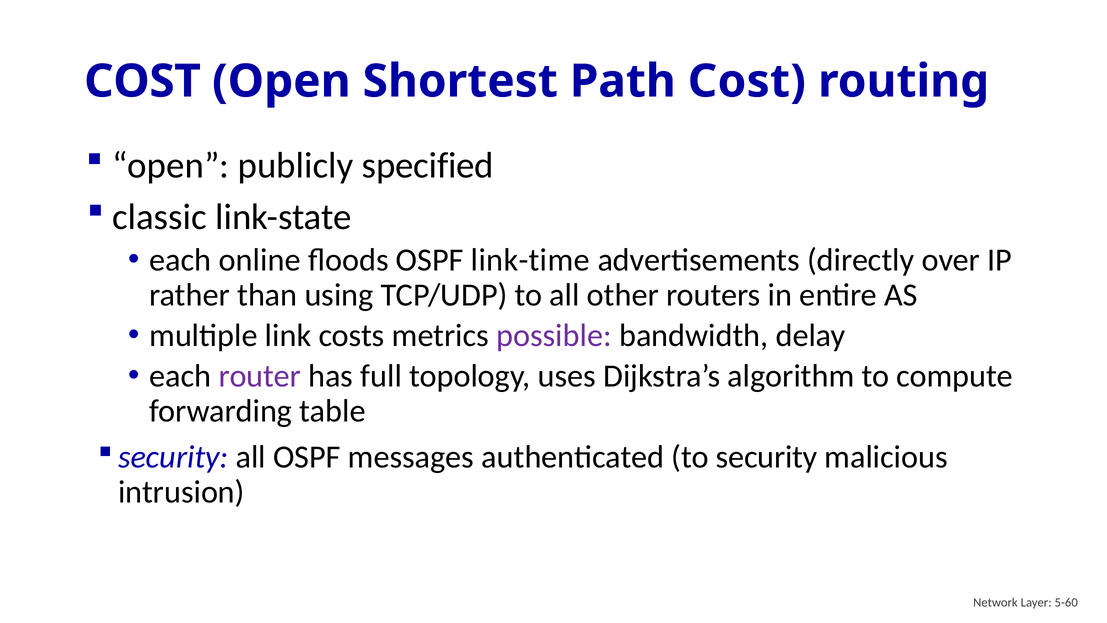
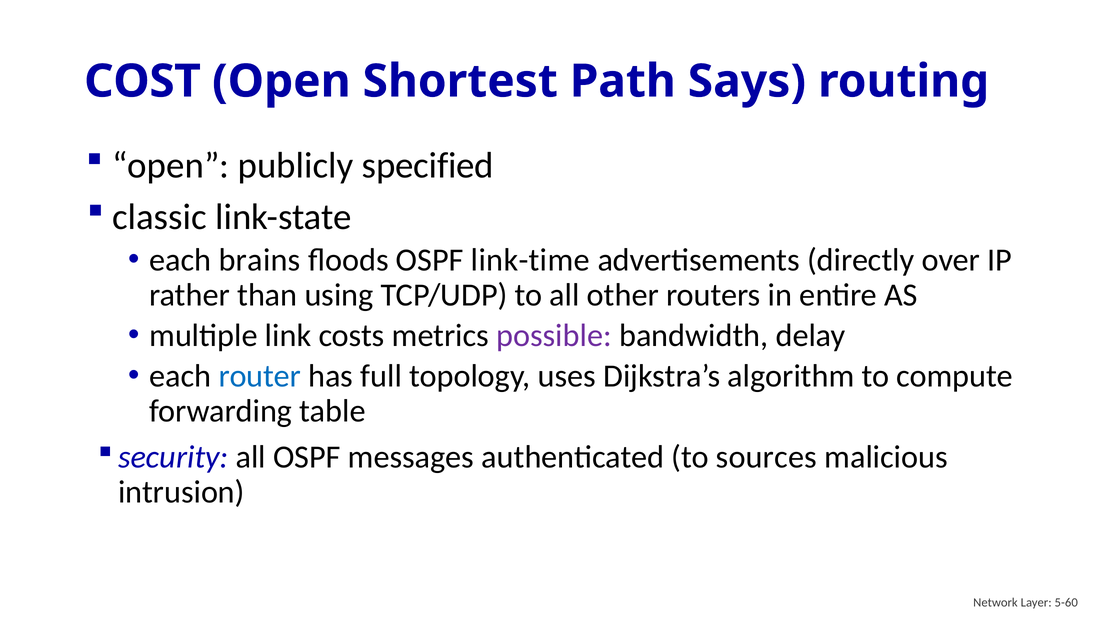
Path Cost: Cost -> Says (747, 81)
online: online -> brains (260, 260)
router colour: purple -> blue (260, 376)
to security: security -> sources (766, 457)
